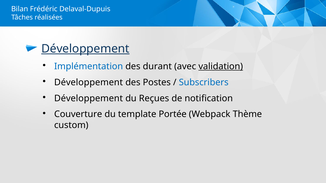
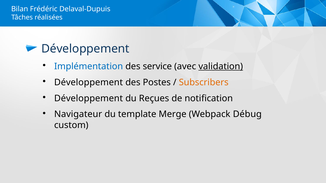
Développement underline: present -> none (85, 49)
durant: durant -> service (157, 66)
Subscribers colour: blue -> orange (204, 82)
Couverture: Couverture -> Navigateur (78, 114)
Portée: Portée -> Merge (173, 114)
Thème: Thème -> Débug (247, 114)
